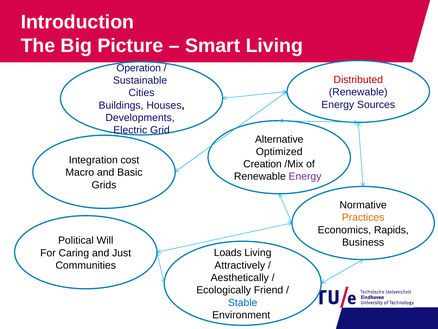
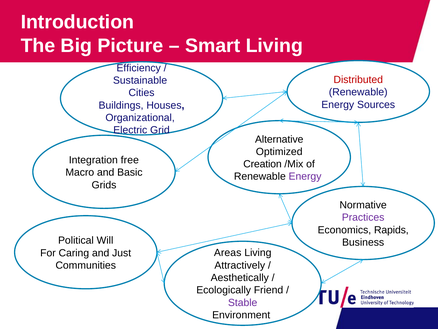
Operation: Operation -> Efficiency (139, 68)
Developments: Developments -> Organizational (140, 118)
cost: cost -> free (130, 160)
Practices colour: orange -> purple (363, 217)
Loads: Loads -> Areas (228, 253)
Stable colour: blue -> purple (243, 302)
